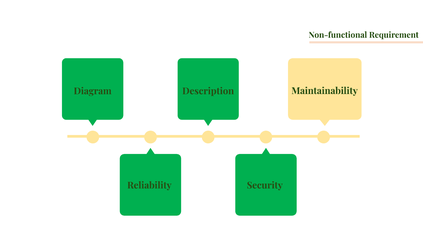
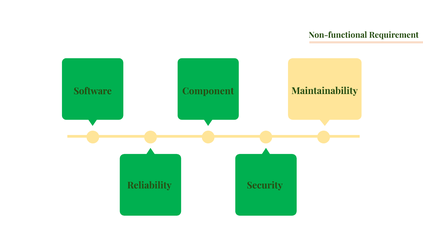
Diagram: Diagram -> Software (93, 91)
Description: Description -> Component (208, 91)
